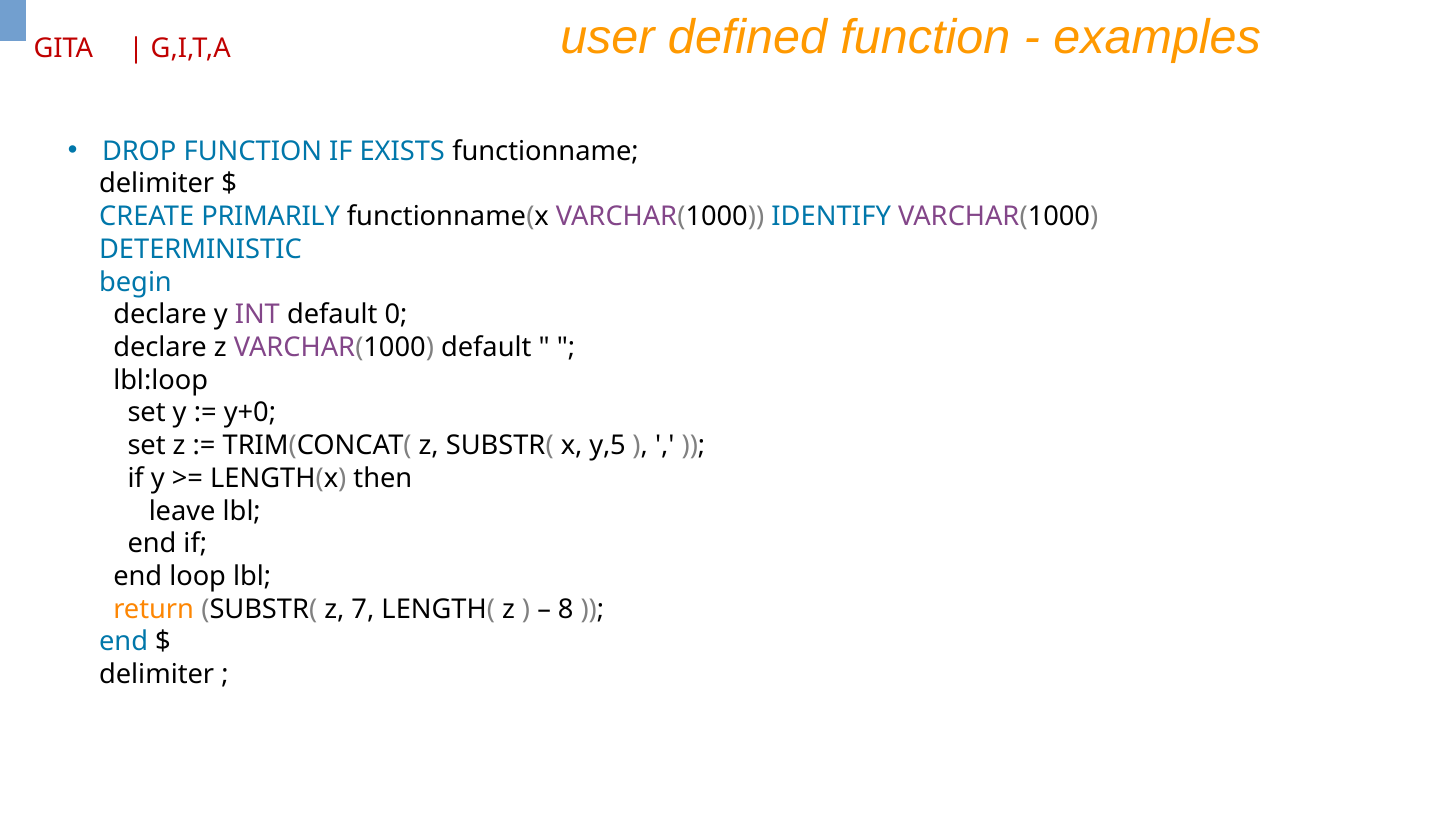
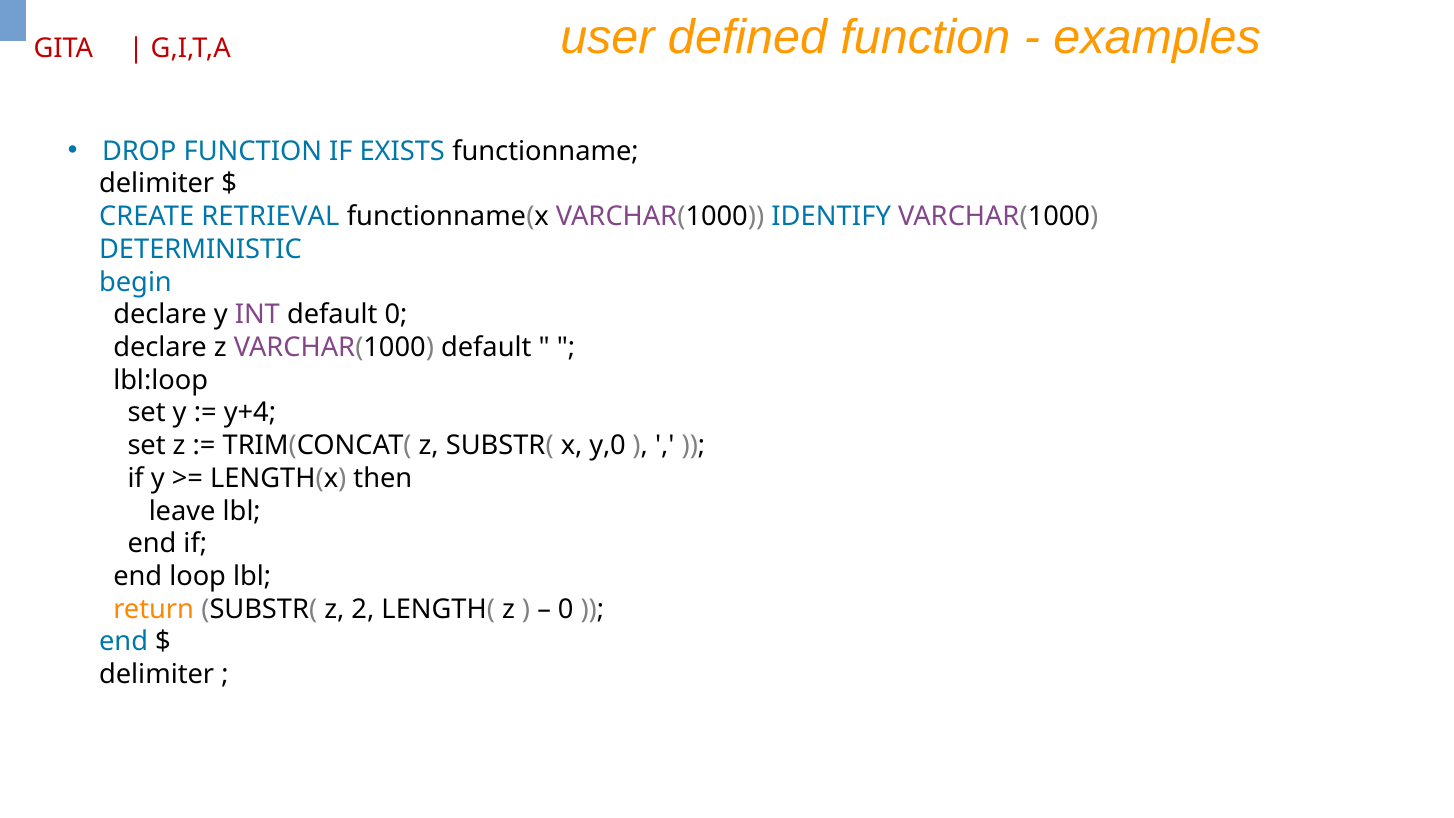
PRIMARILY: PRIMARILY -> RETRIEVAL (270, 217)
y+0: y+0 -> y+4 (250, 413)
y,5: y,5 -> y,0 (608, 446)
7: 7 -> 2 (363, 609)
8: 8 -> 0 (566, 609)
